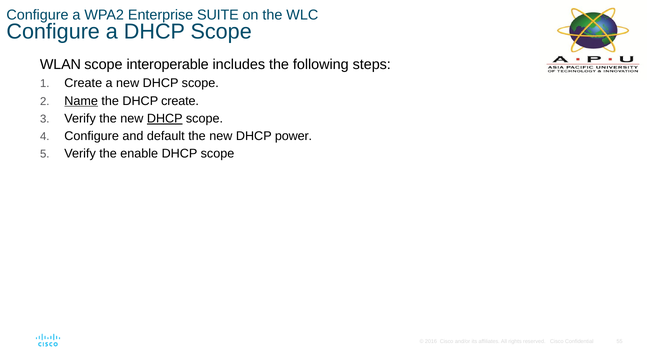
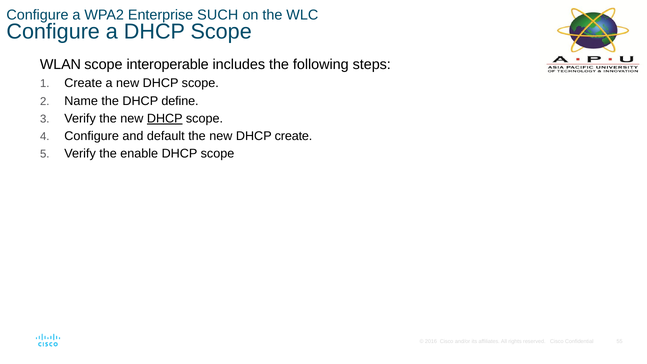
SUITE: SUITE -> SUCH (218, 15)
Name underline: present -> none (81, 101)
DHCP create: create -> define (180, 101)
DHCP power: power -> create (294, 136)
